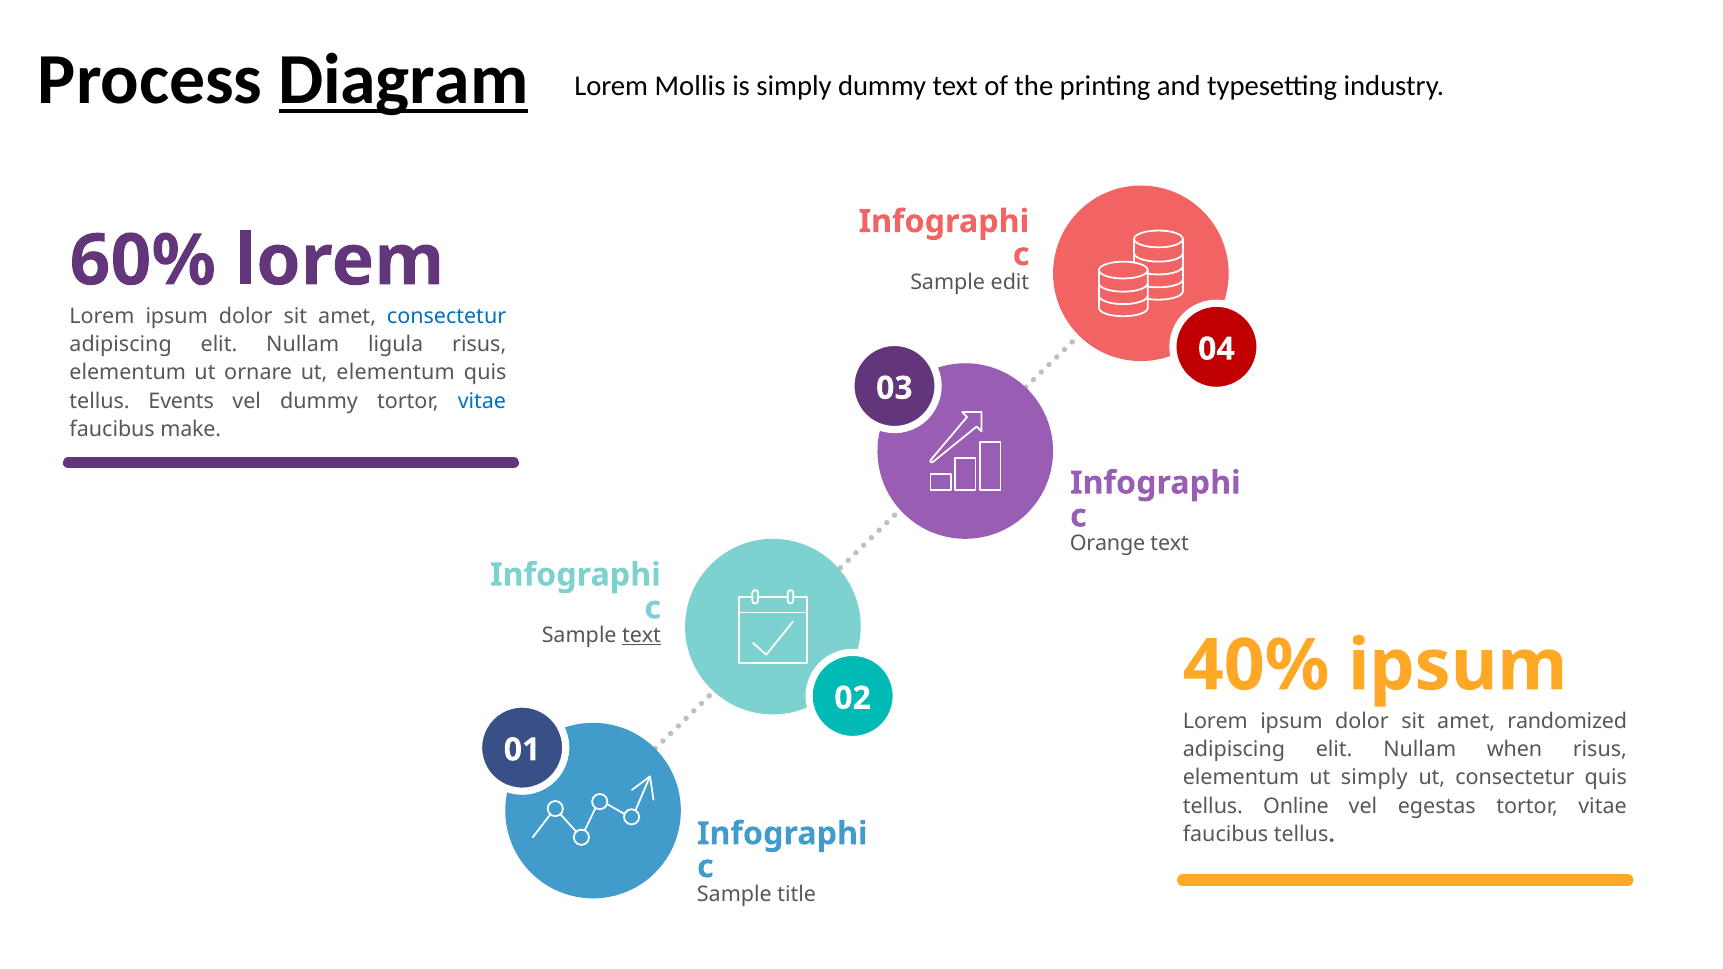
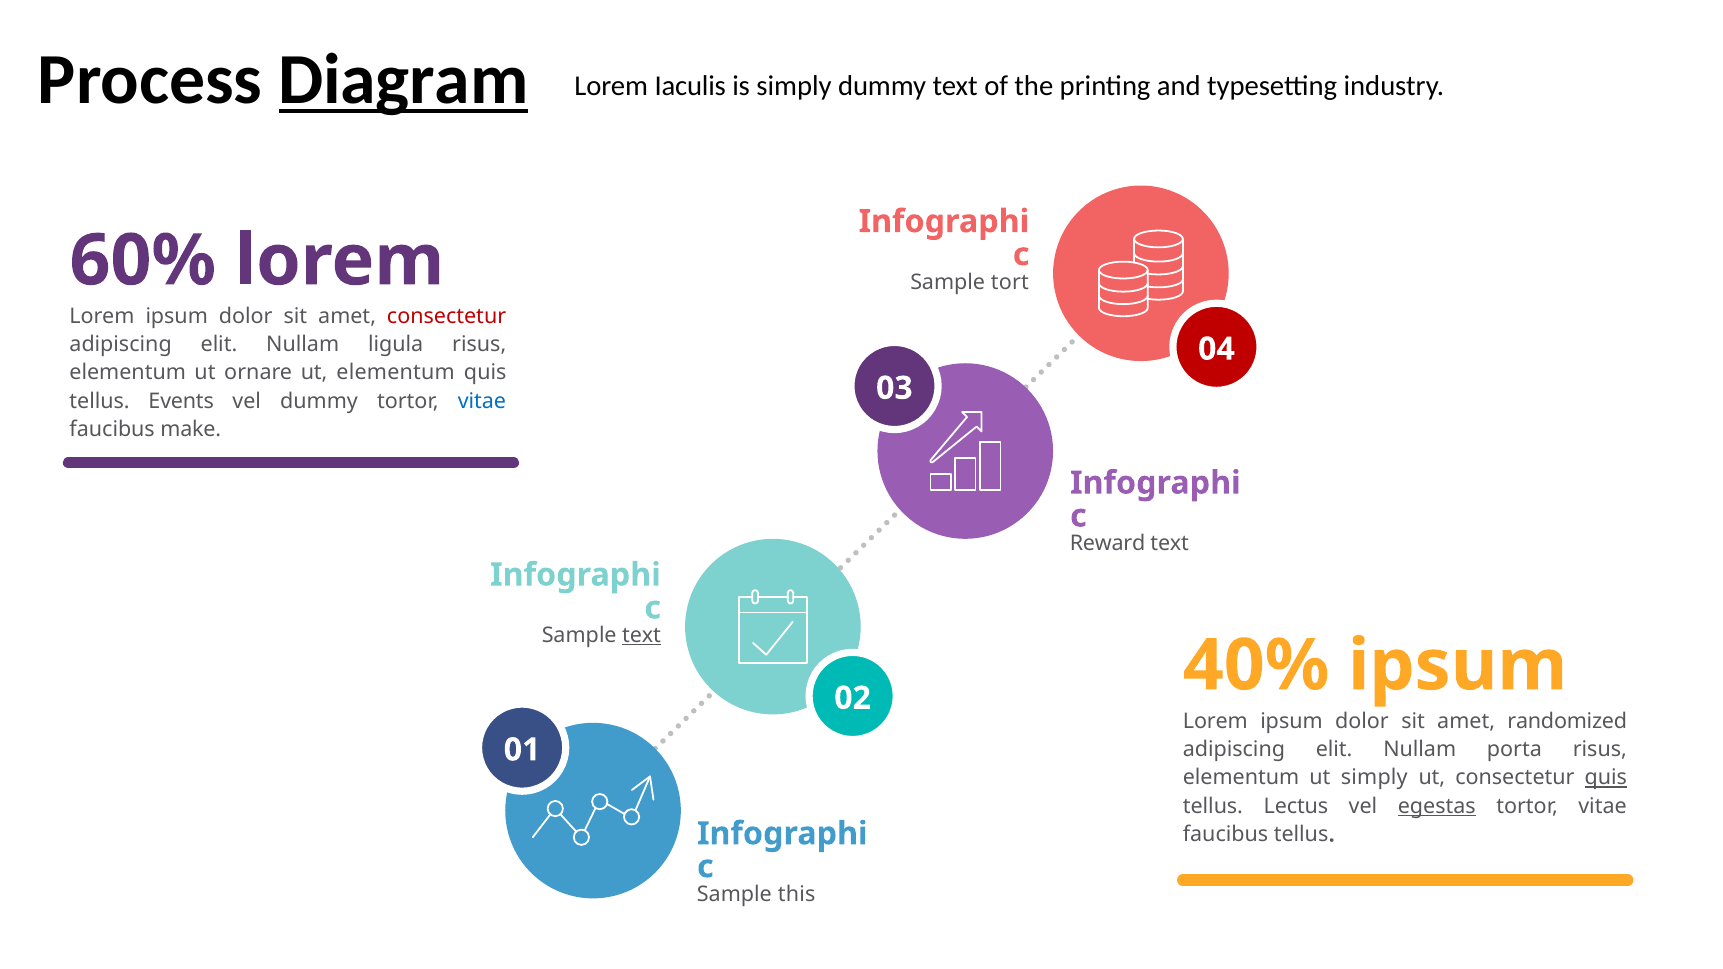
Mollis: Mollis -> Iaculis (690, 86)
edit: edit -> tort (1010, 282)
consectetur colour: blue -> red (447, 316)
Orange: Orange -> Reward (1108, 544)
when: when -> porta (1514, 749)
quis underline: none -> present (1606, 778)
Online: Online -> Lectus (1296, 806)
egestas underline: none -> present (1437, 806)
title: title -> this (797, 895)
